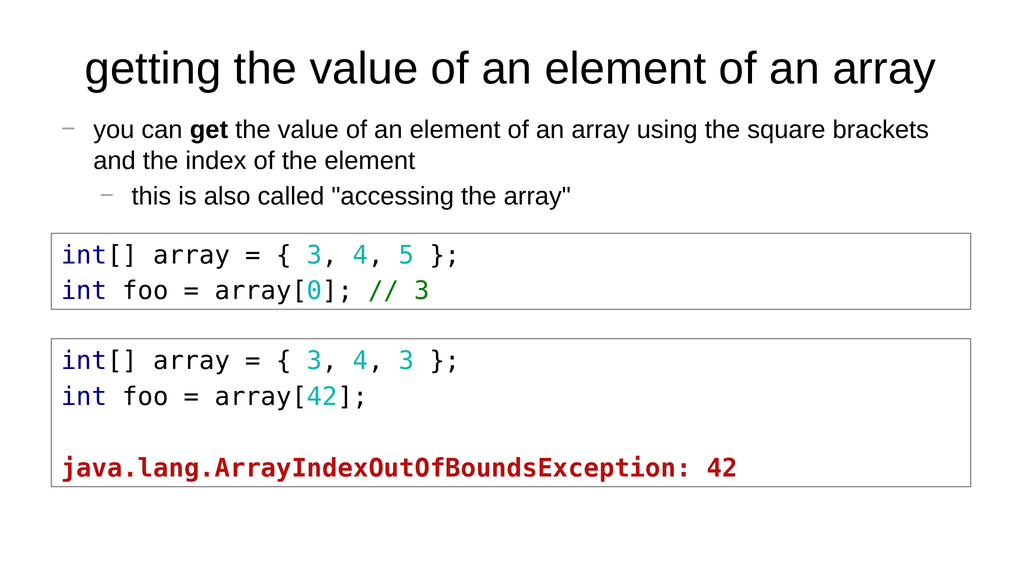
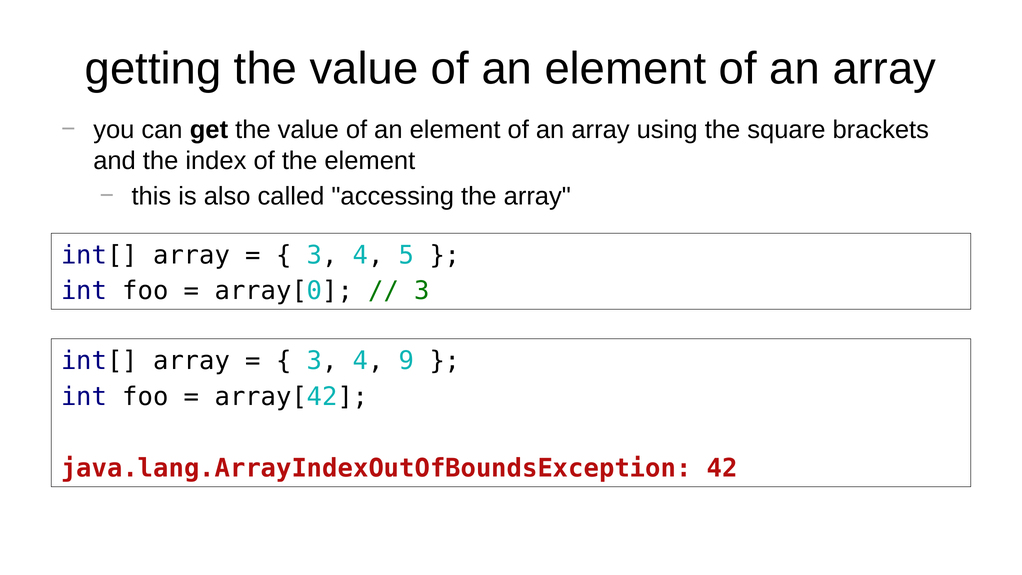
4 3: 3 -> 9 (407, 361)
